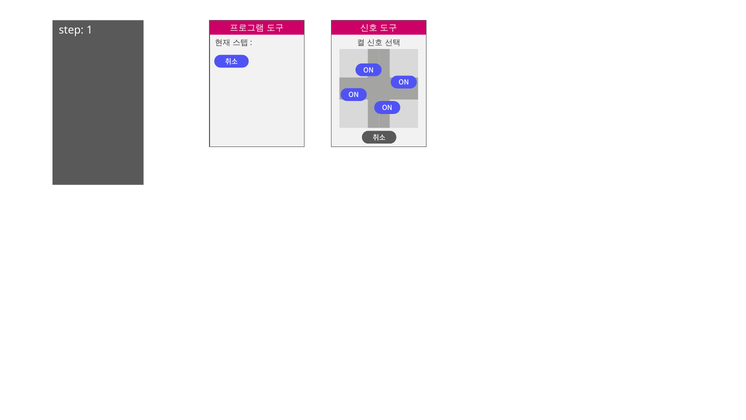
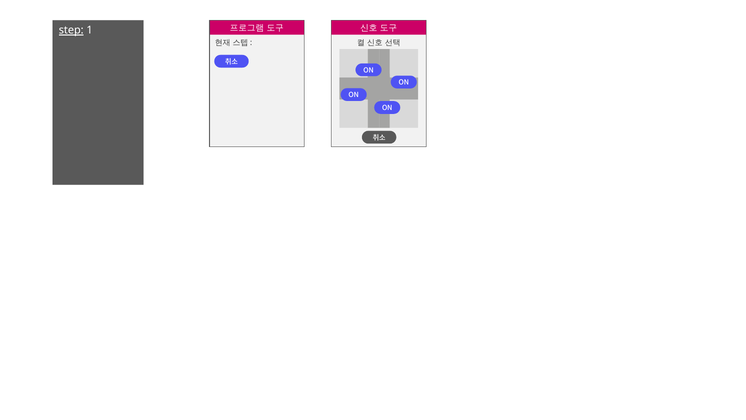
step underline: none -> present (71, 30)
